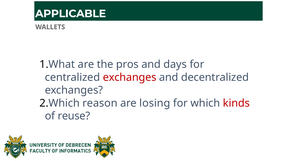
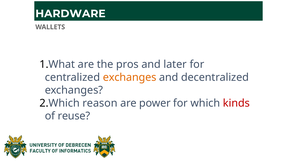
APPLICABLE: APPLICABLE -> HARDWARE (70, 14)
days: days -> later (175, 64)
exchanges colour: red -> orange (130, 77)
losing: losing -> power (155, 103)
